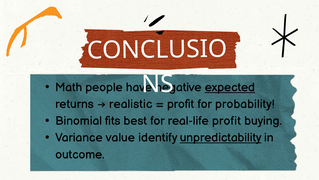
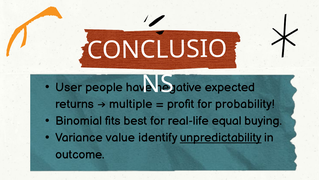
Math: Math -> User (69, 87)
expected underline: present -> none (230, 87)
realistic: realistic -> multiple (131, 104)
real-life profit: profit -> equal (227, 121)
